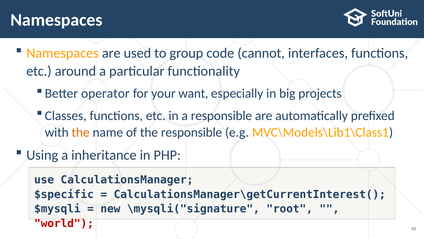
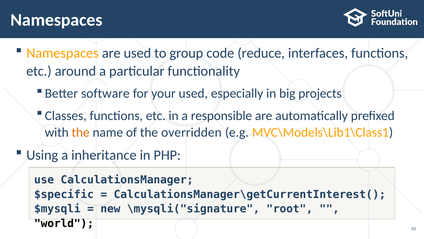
cannot: cannot -> reduce (261, 53)
operator: operator -> software (105, 93)
your want: want -> used (193, 93)
the responsible: responsible -> overridden (191, 132)
world colour: red -> black (64, 223)
